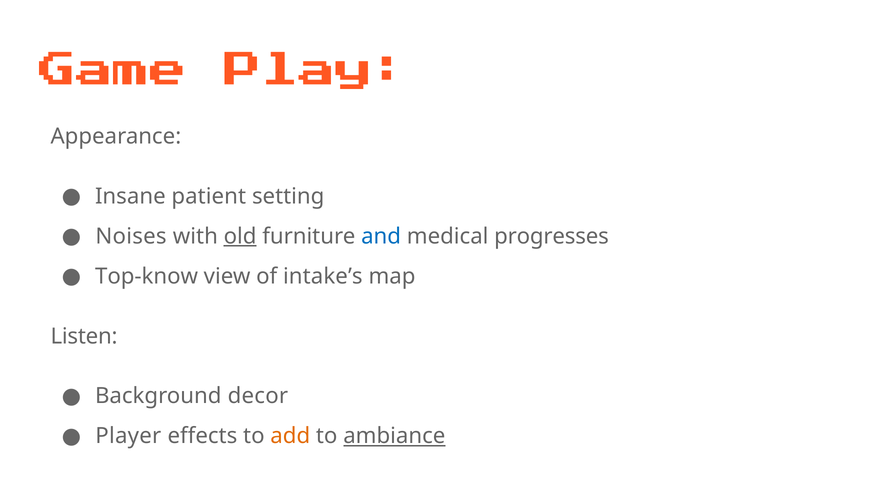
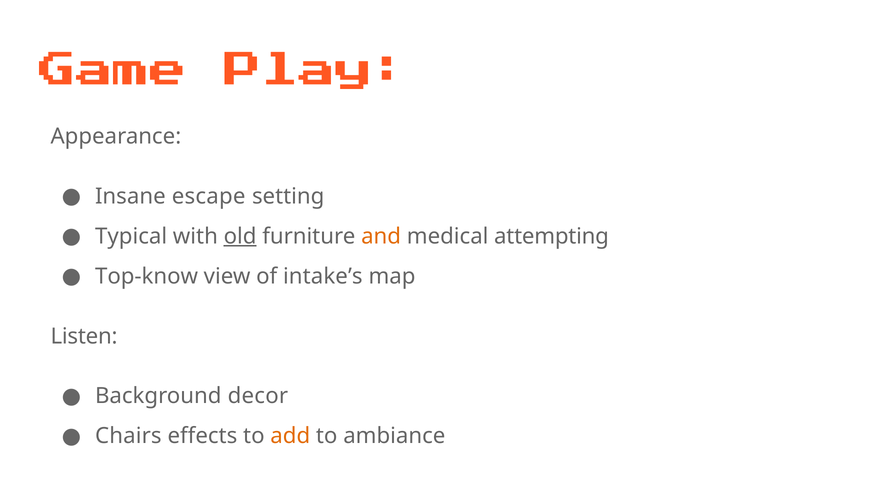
patient: patient -> escape (209, 196)
Noises: Noises -> Typical (131, 236)
and colour: blue -> orange (381, 236)
progresses: progresses -> attempting (551, 236)
Player: Player -> Chairs (128, 436)
ambiance underline: present -> none (394, 436)
